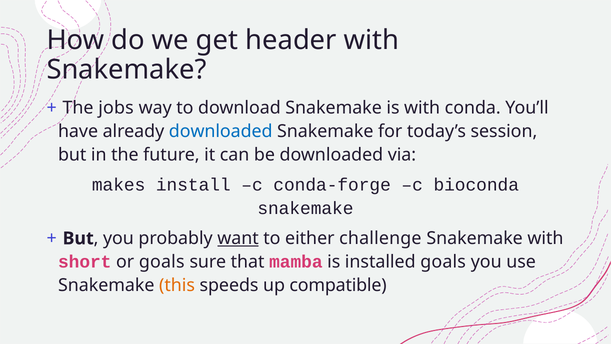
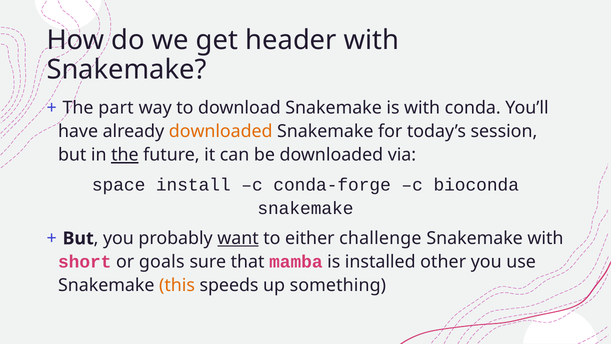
jobs: jobs -> part (116, 108)
downloaded colour: blue -> orange (221, 131)
the underline: none -> present (125, 155)
makes: makes -> space (119, 185)
installed goals: goals -> other (443, 262)
compatible: compatible -> something (338, 285)
